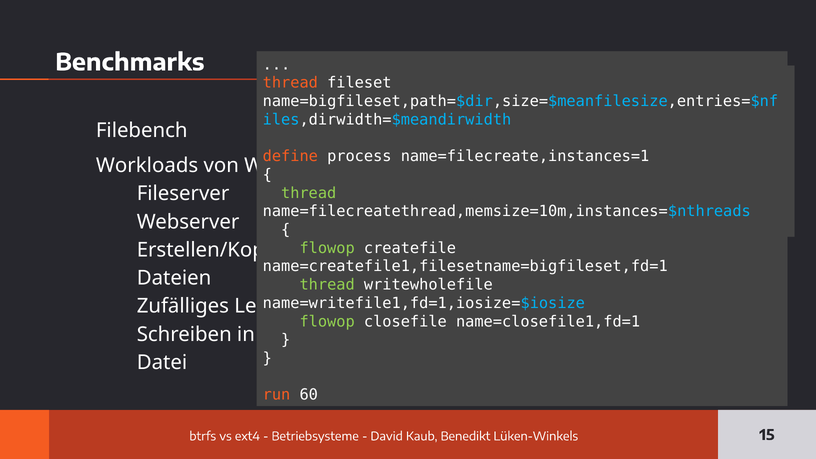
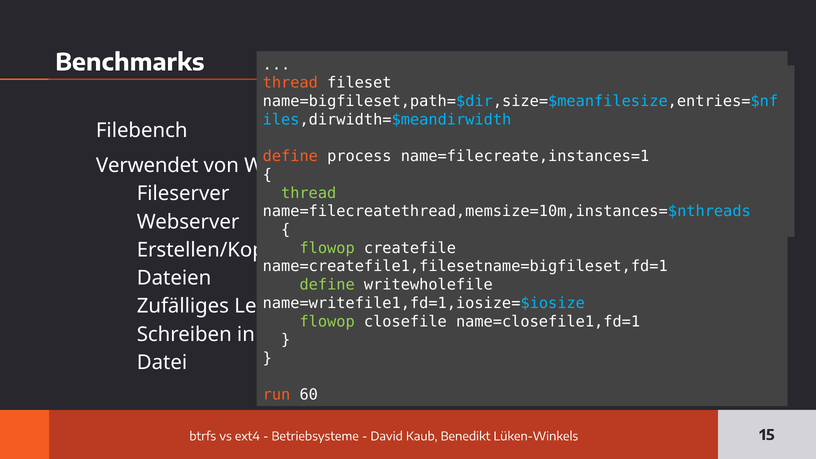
Workloads: Workloads -> Verwendet (147, 165)
thread: thread -> define (327, 285)
